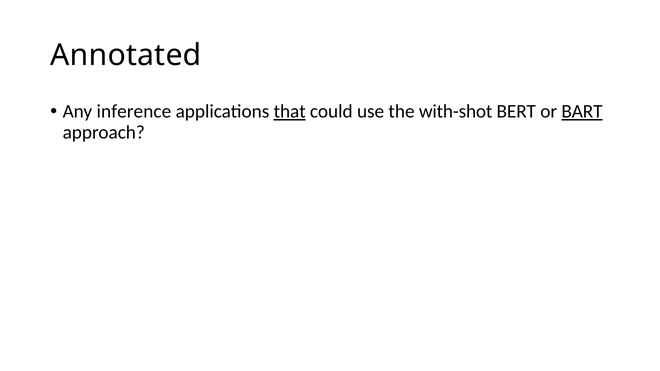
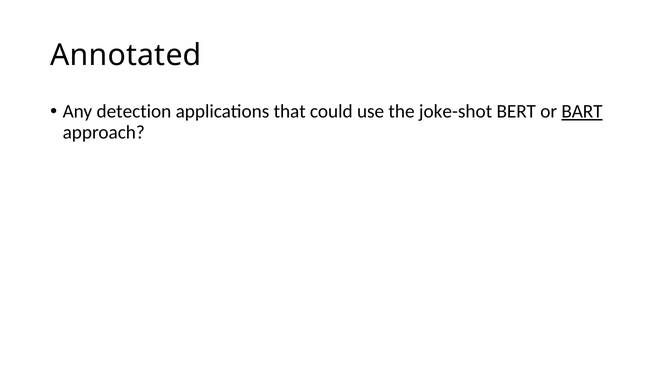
inference: inference -> detection (134, 112)
that underline: present -> none (290, 112)
with-shot: with-shot -> joke-shot (456, 112)
